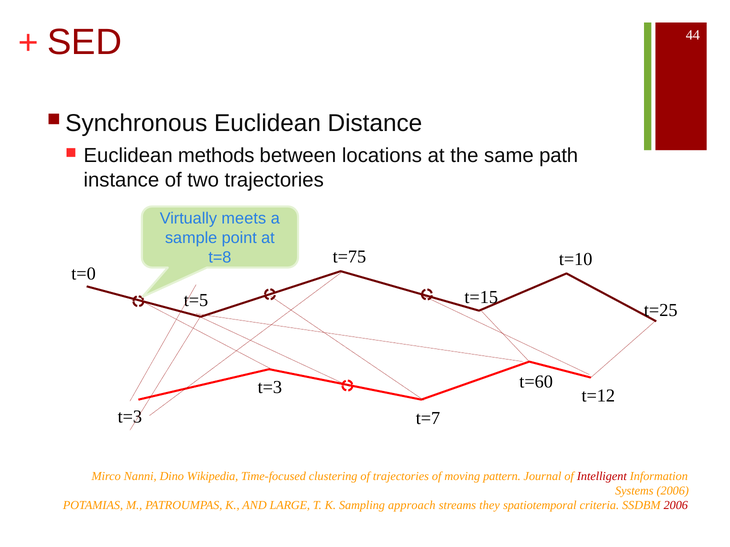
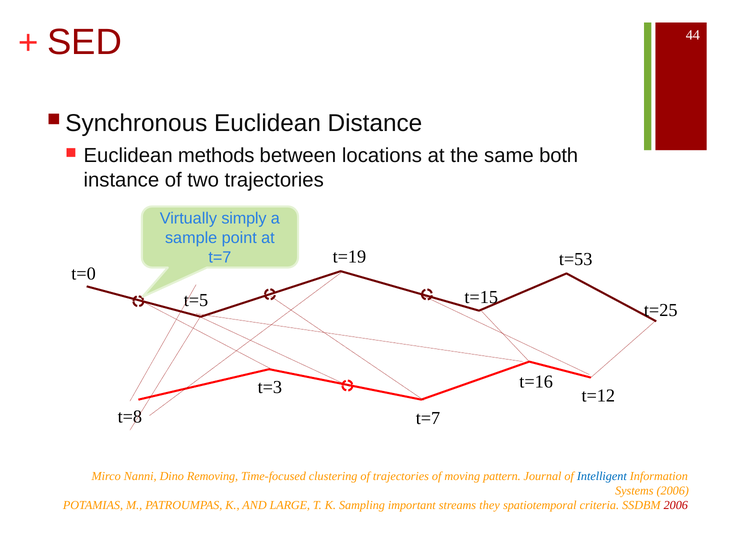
path: path -> both (559, 156)
meets: meets -> simply (244, 219)
t=75: t=75 -> t=19 (349, 257)
t=8: t=8 -> t=7 (220, 258)
t=10: t=10 -> t=53 (576, 260)
t=60: t=60 -> t=16 (536, 382)
t=3: t=3 -> t=8 (130, 417)
Wikipedia: Wikipedia -> Removing (213, 477)
Intelligent colour: red -> blue (602, 477)
approach: approach -> important (412, 506)
